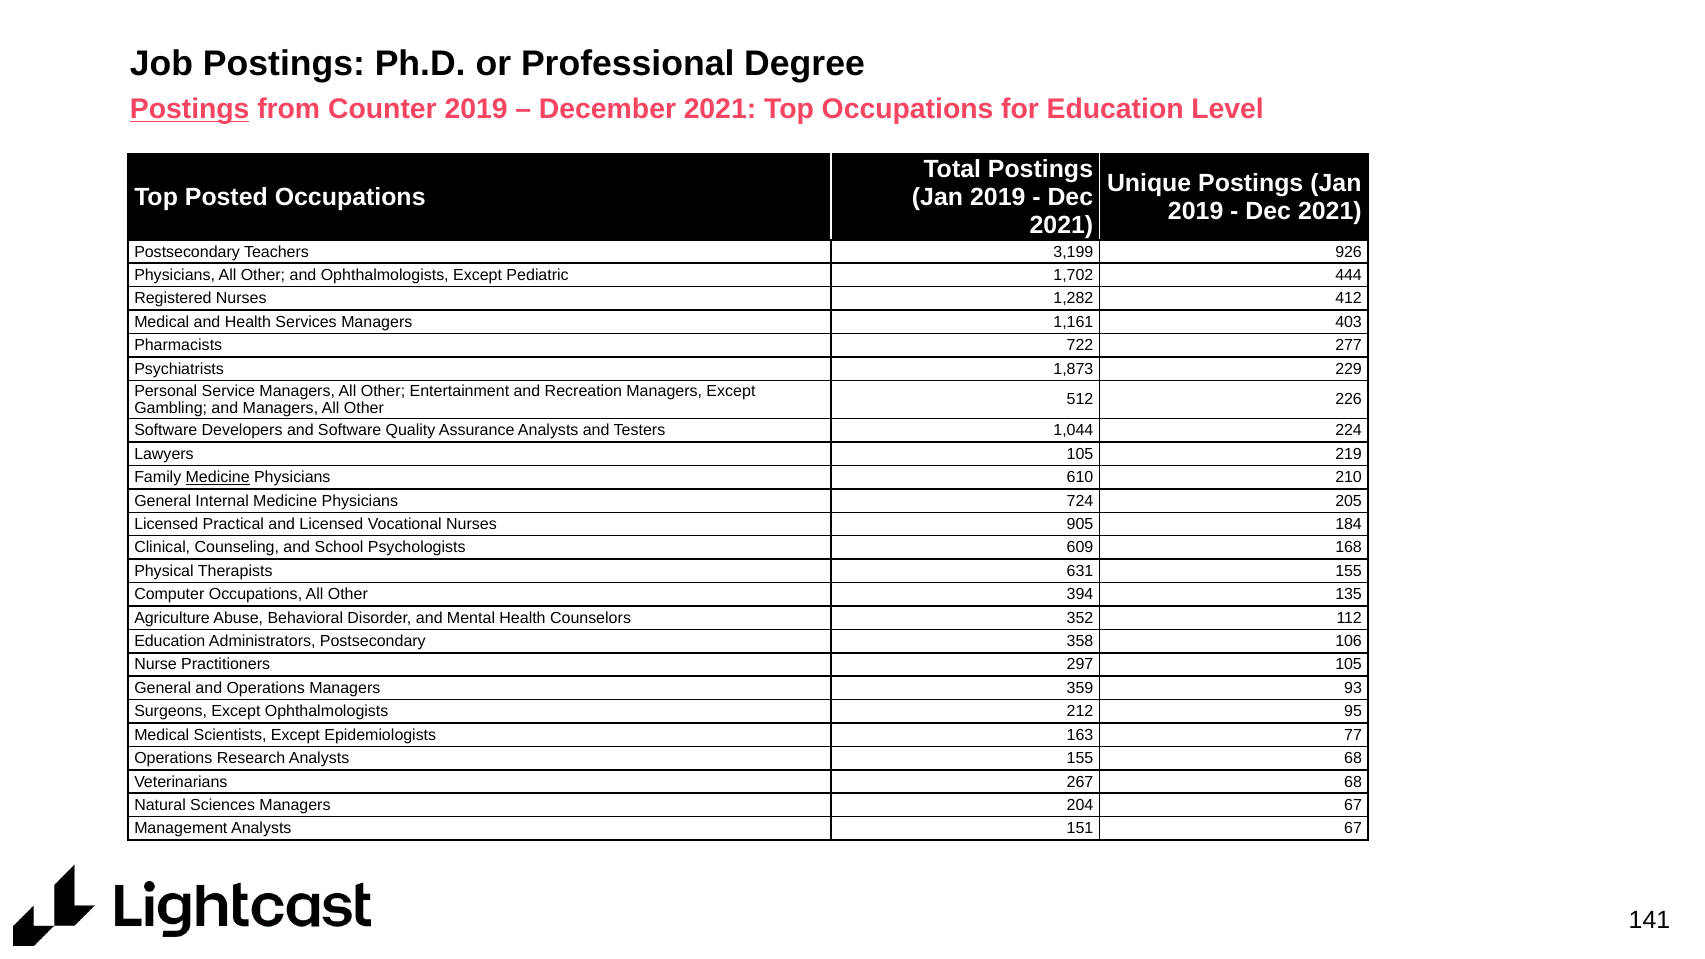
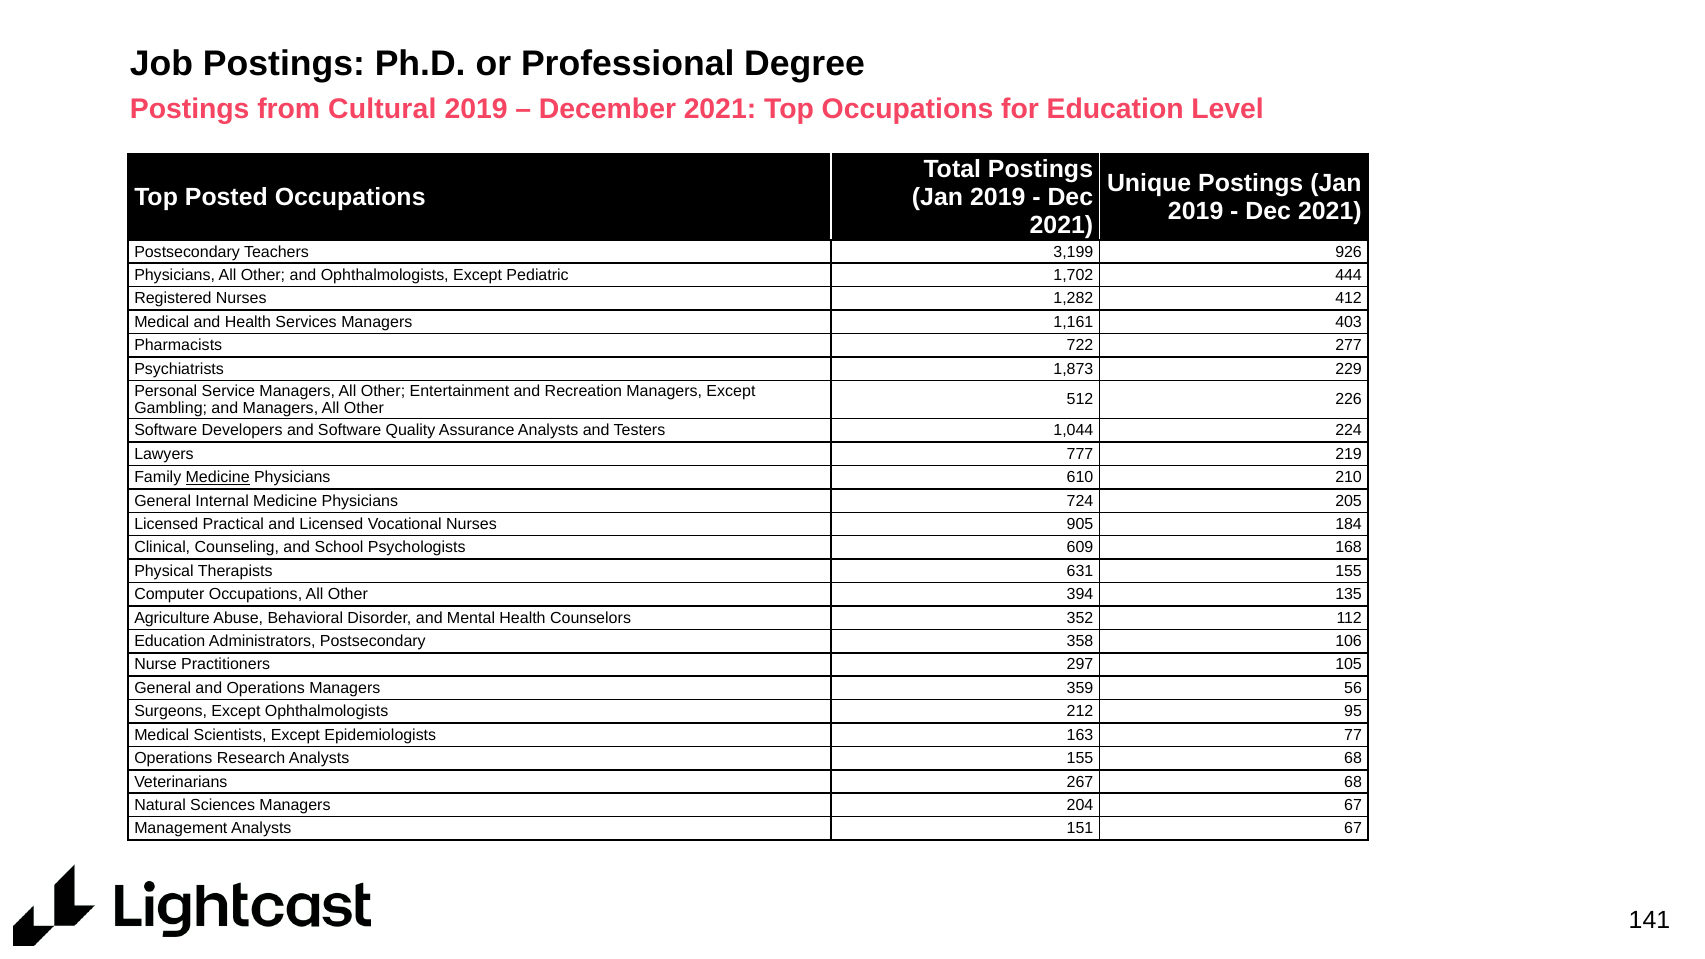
Postings underline: present -> none (190, 109)
Counter: Counter -> Cultural (382, 109)
Lawyers 105: 105 -> 777 (1080, 454)
93: 93 -> 56 (1353, 688)
